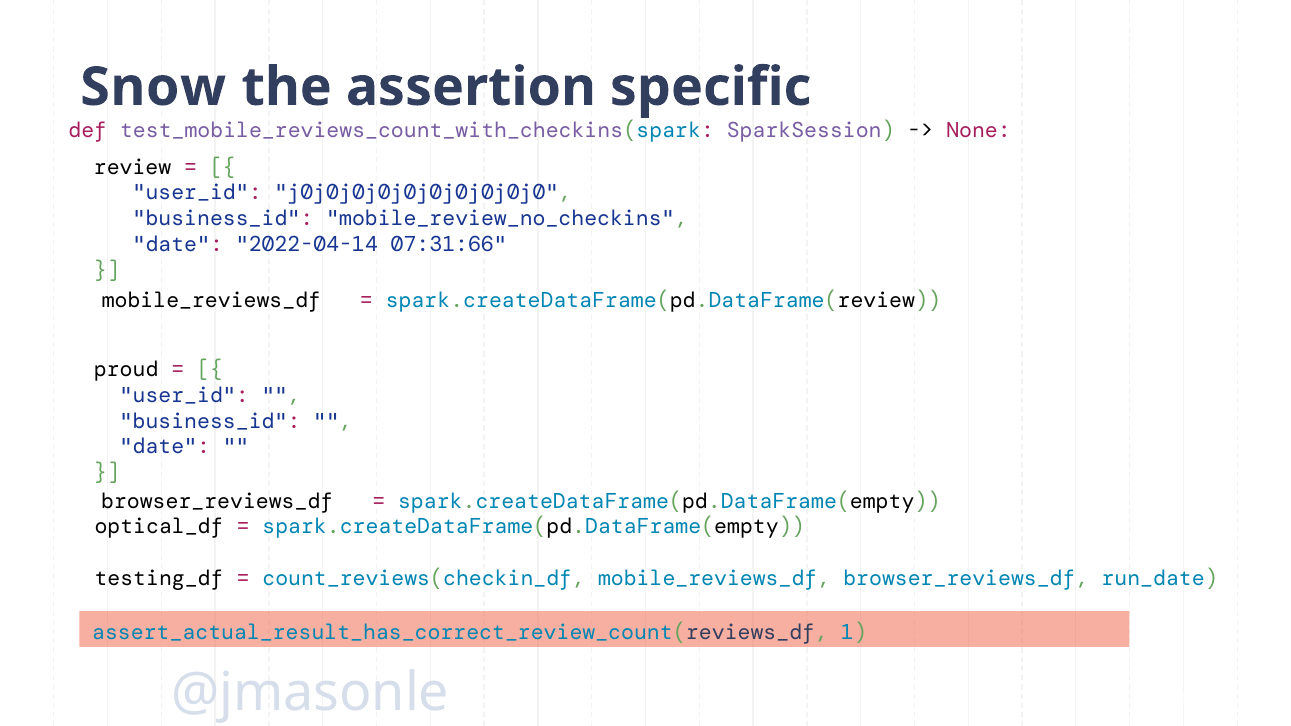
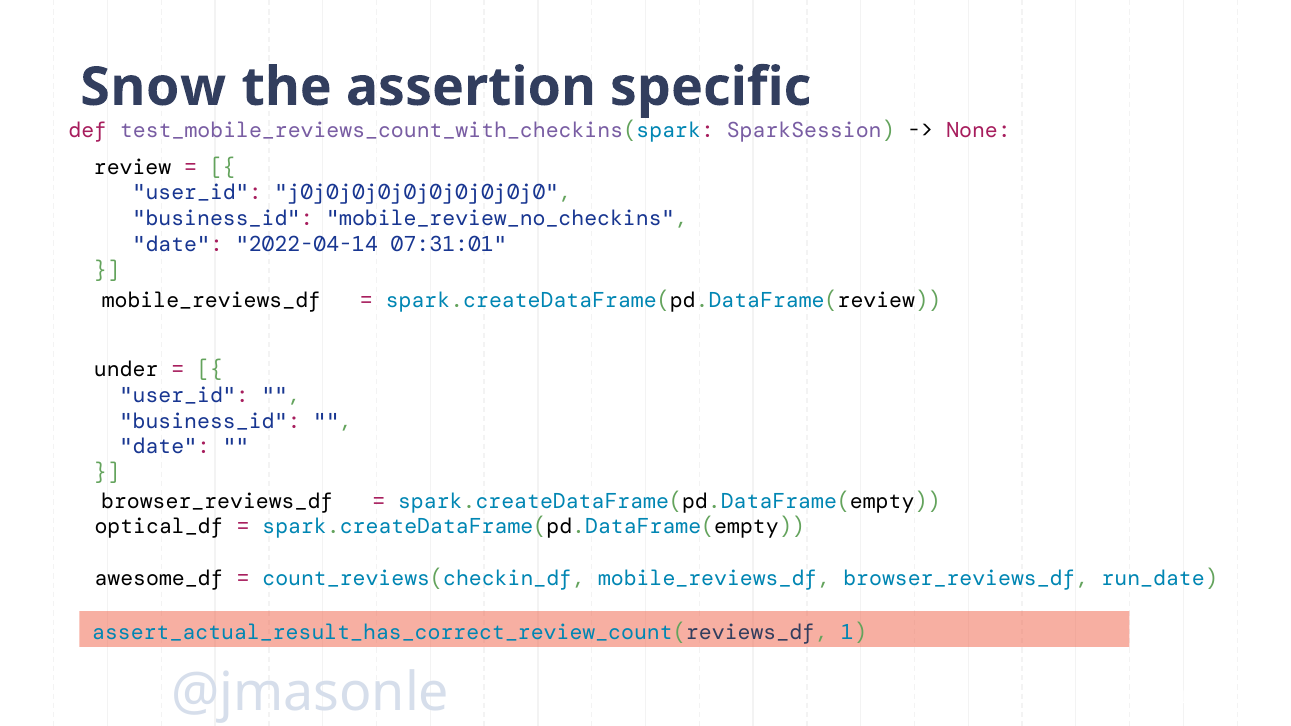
07:31:66: 07:31:66 -> 07:31:01 (449, 245)
proud: proud -> under (126, 369)
testing_df: testing_df -> awesome_df (159, 579)
